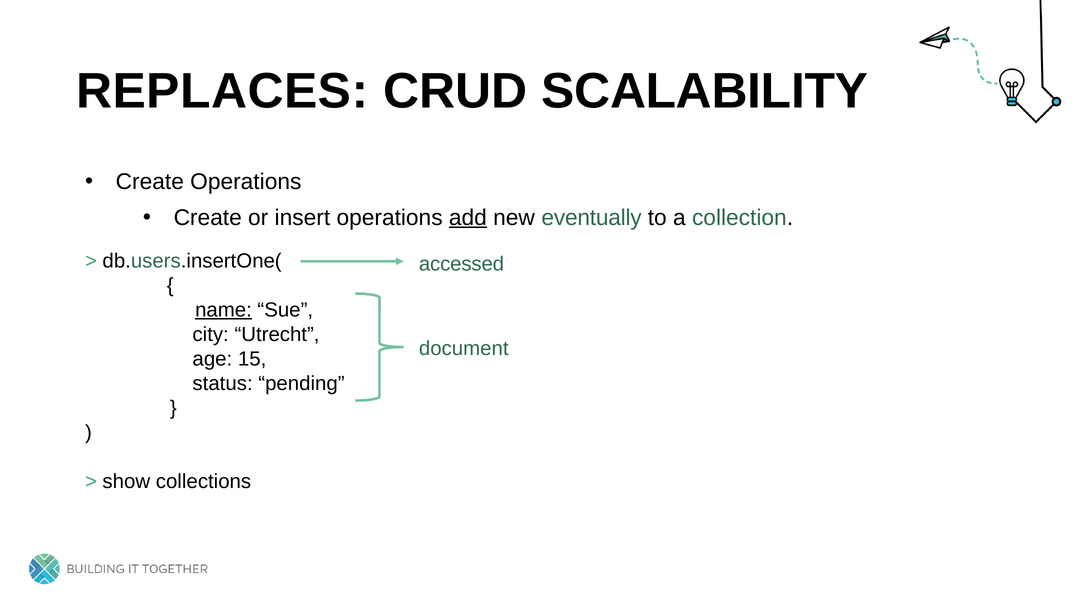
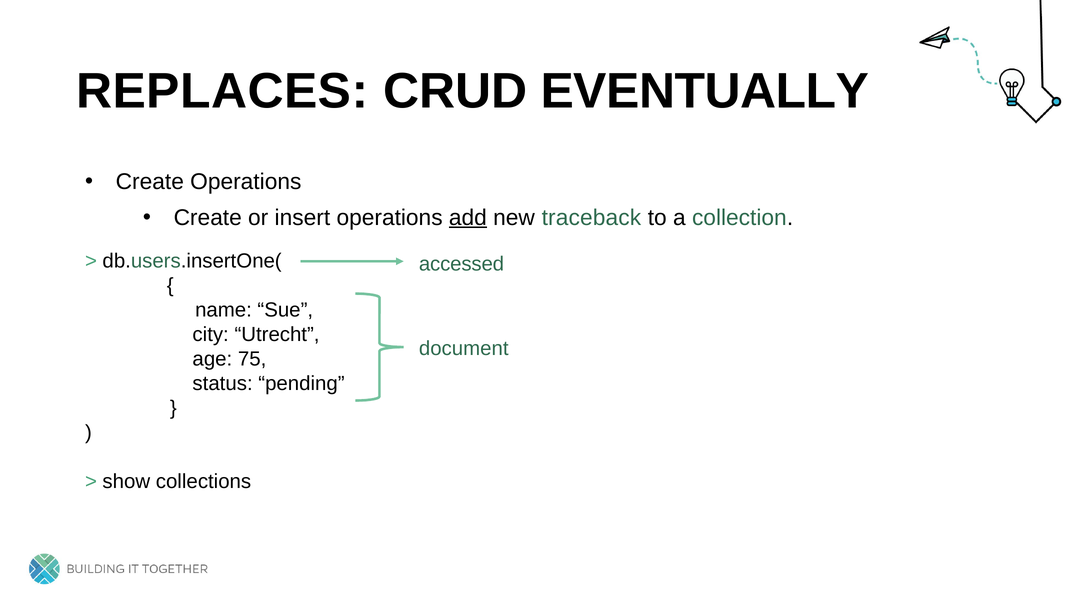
SCALABILITY: SCALABILITY -> EVENTUALLY (705, 91)
eventually: eventually -> traceback (591, 218)
name underline: present -> none (224, 310)
15: 15 -> 75 (252, 359)
